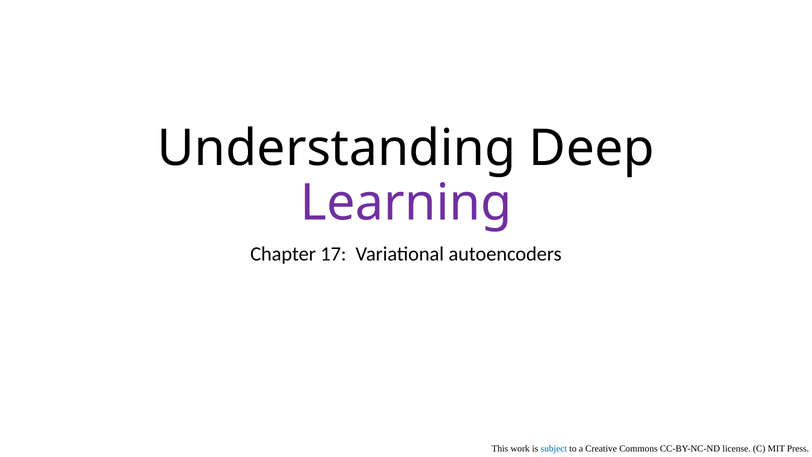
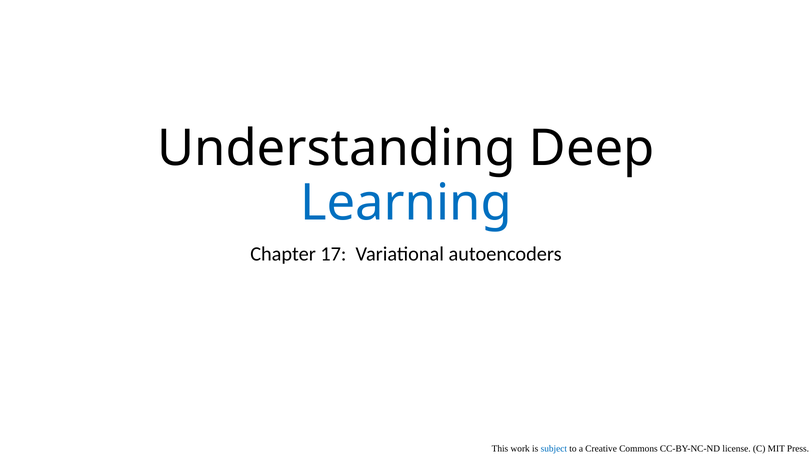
Learning colour: purple -> blue (406, 203)
